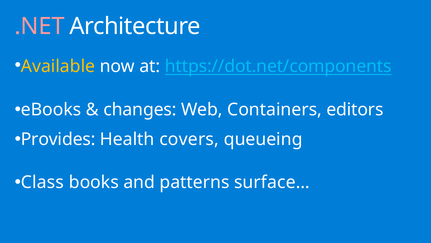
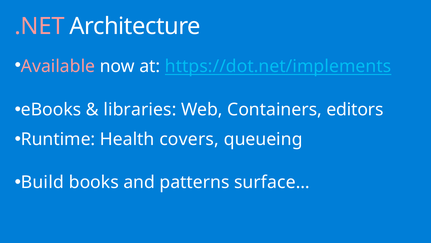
Available colour: yellow -> pink (58, 66)
https://dot.net/components: https://dot.net/components -> https://dot.net/implements (278, 66)
changes: changes -> libraries (140, 110)
Provides: Provides -> Runtime (58, 139)
Class: Class -> Build (42, 182)
